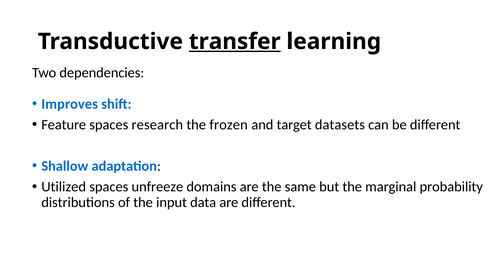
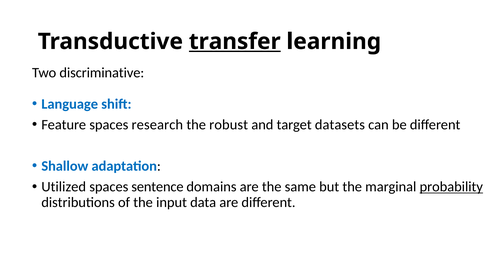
dependencies: dependencies -> discriminative (102, 73)
Improves: Improves -> Language (70, 104)
frozen: frozen -> robust (229, 125)
unfreeze: unfreeze -> sentence (157, 187)
probability underline: none -> present (451, 187)
